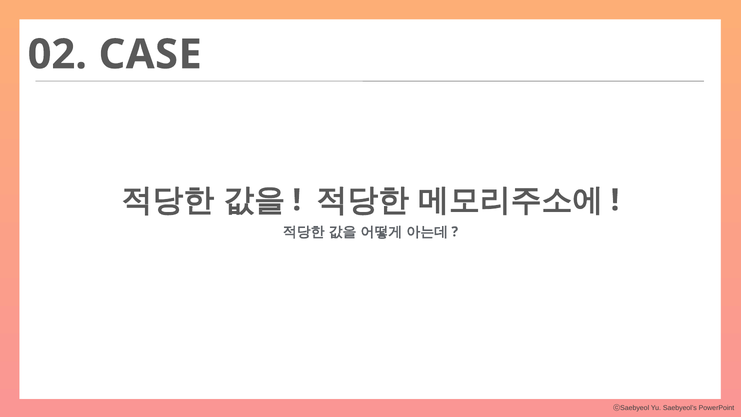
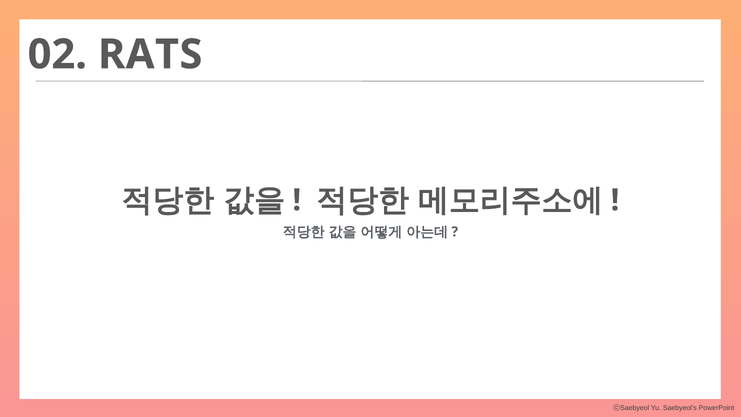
CASE: CASE -> RATS (150, 54)
